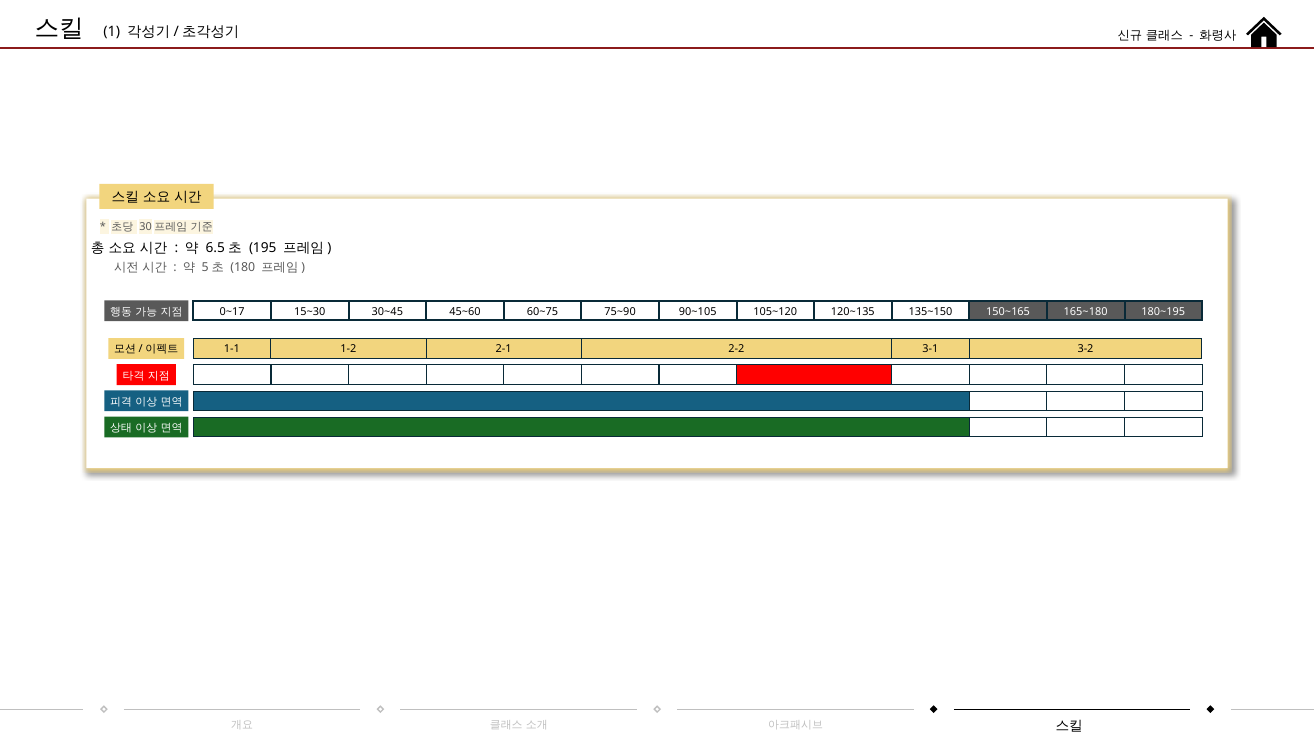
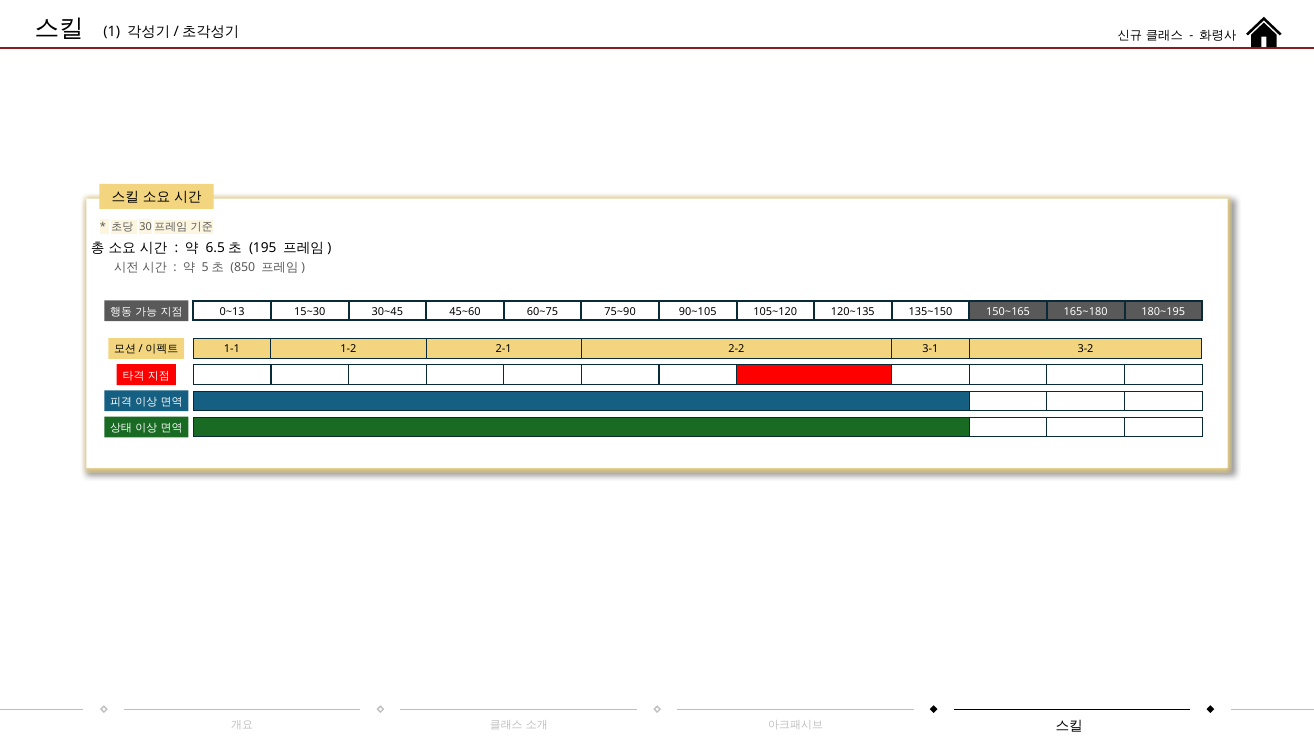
180: 180 -> 850 (243, 268)
0~17: 0~17 -> 0~13 (232, 312)
